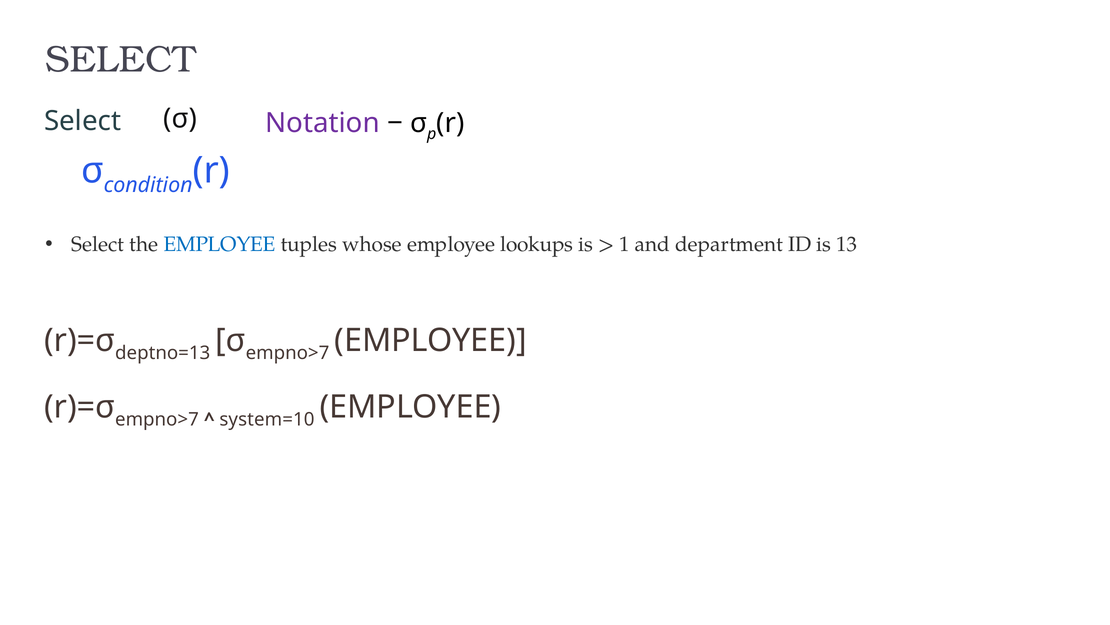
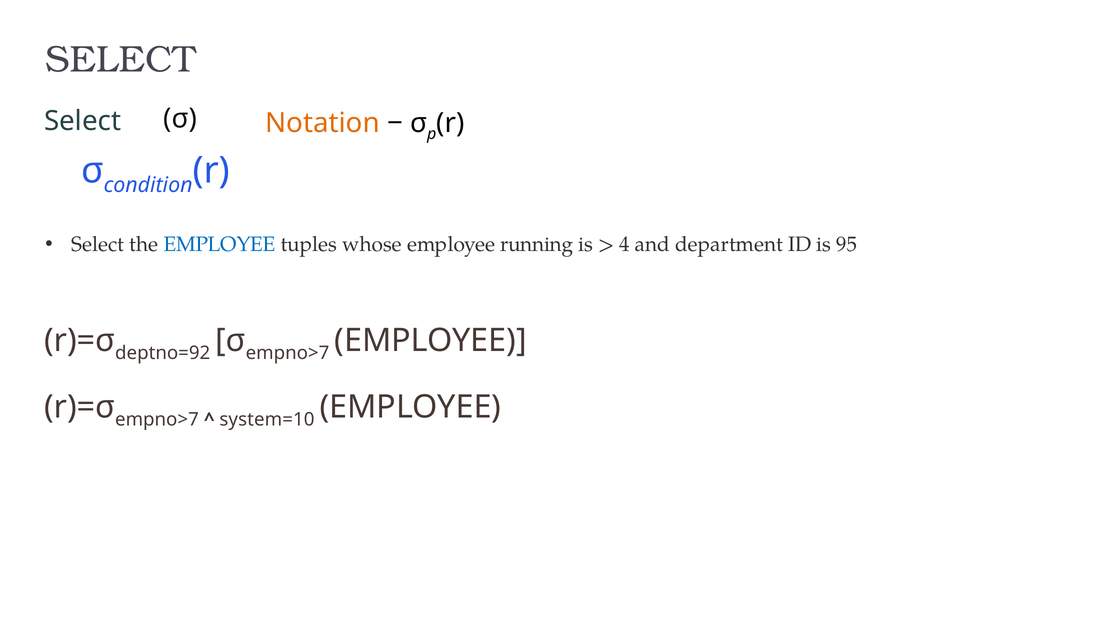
Notation colour: purple -> orange (323, 123)
lookups: lookups -> running (537, 244)
1: 1 -> 4 (624, 244)
13: 13 -> 95 (847, 244)
deptno=13: deptno=13 -> deptno=92 (163, 353)
